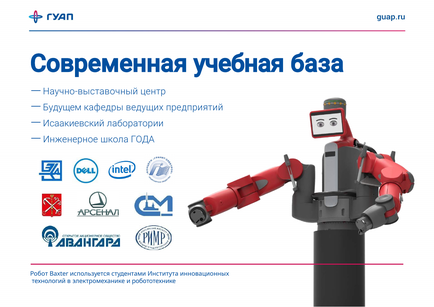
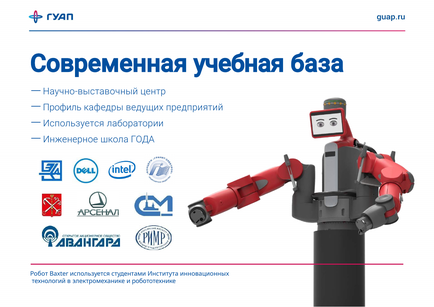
Будущем: Будущем -> Профиль (62, 107)
Исаакиевский: Исаакиевский -> Используется (74, 123)
